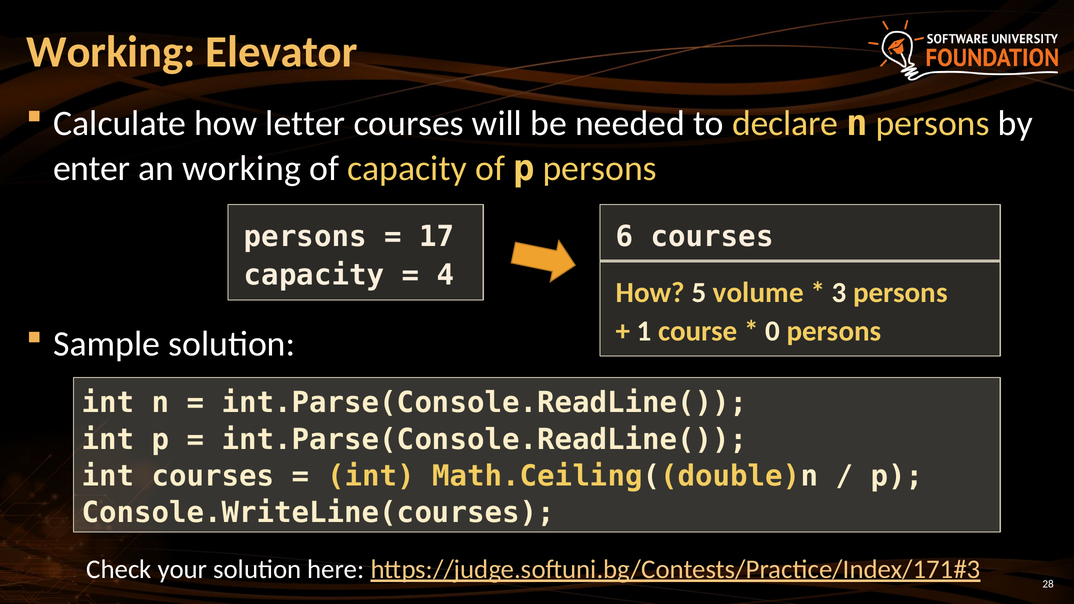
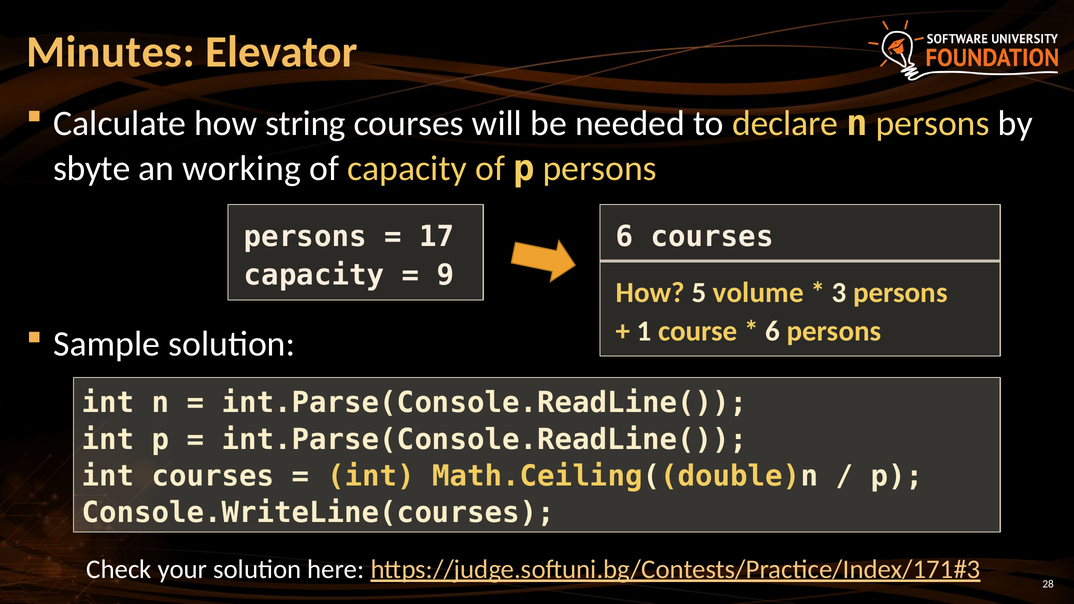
Working: Working -> Minutes (111, 52)
letter: letter -> string (306, 123)
enter: enter -> sbyte (92, 168)
4: 4 -> 9 (445, 275)
0: 0 -> 6 (773, 331)
